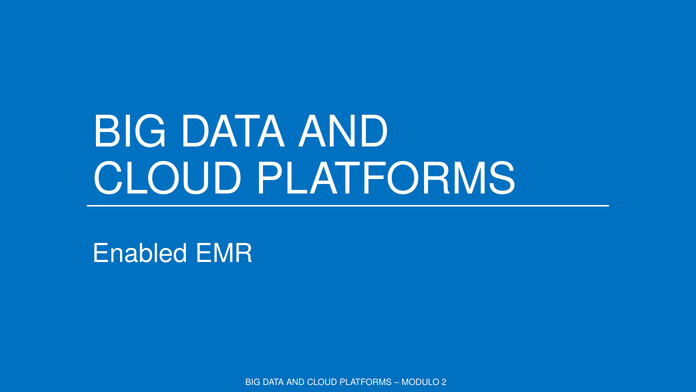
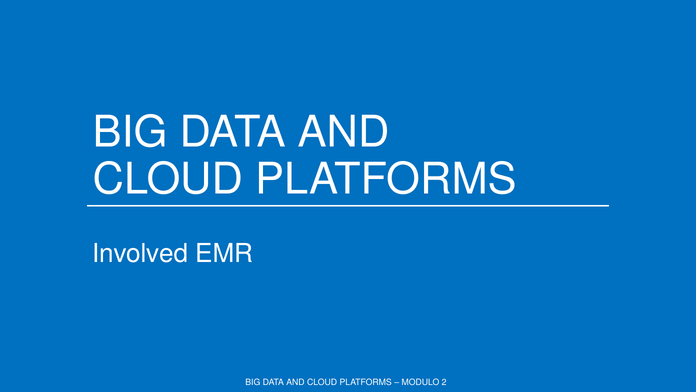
Enabled: Enabled -> Involved (140, 253)
